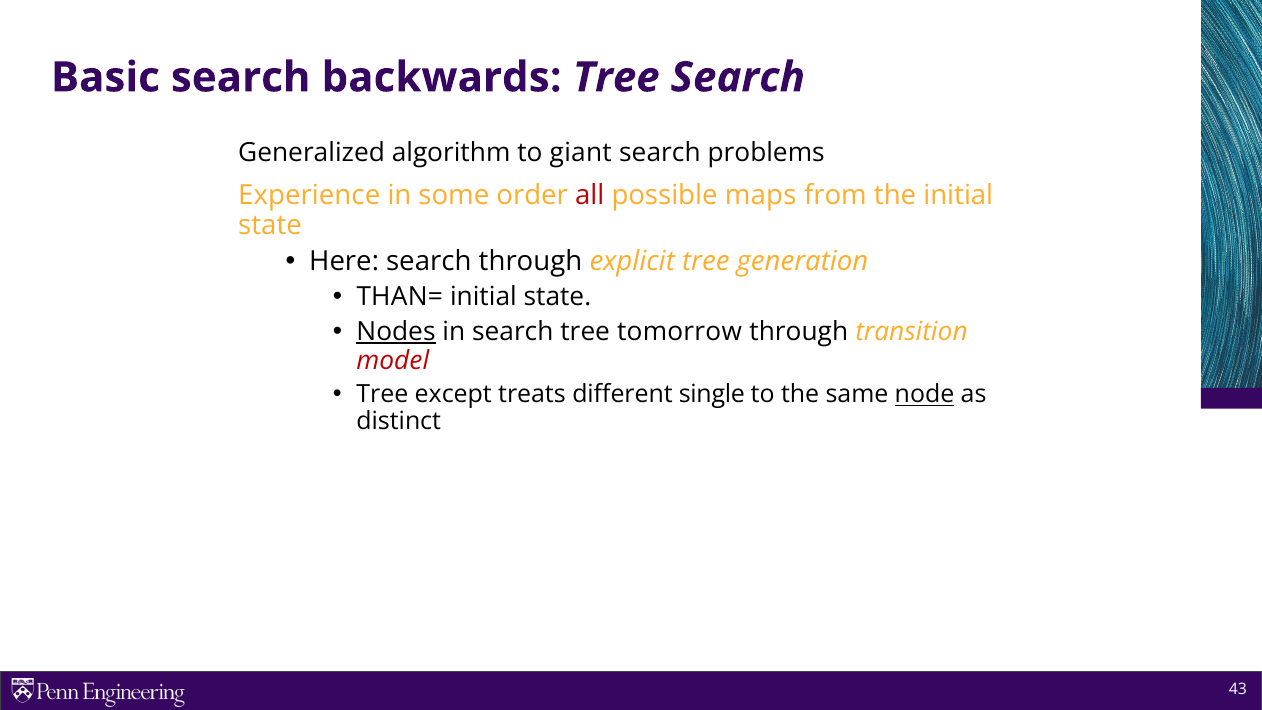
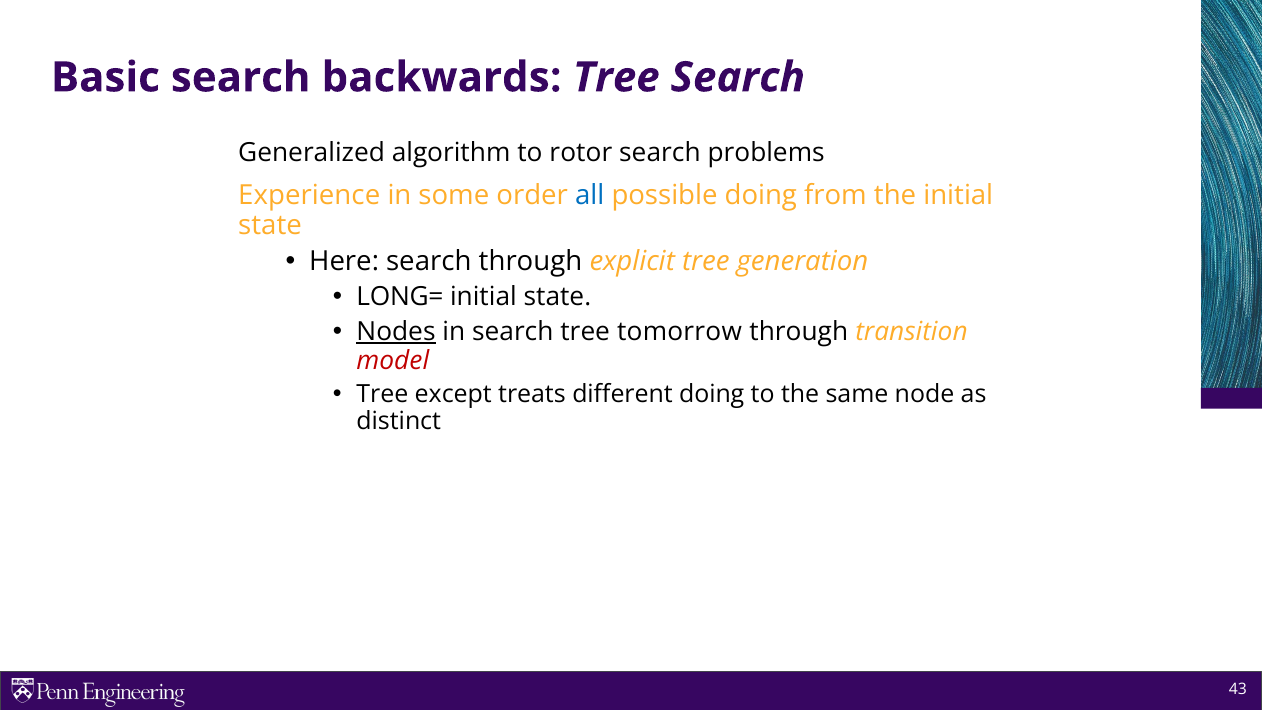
giant: giant -> rotor (581, 153)
all colour: red -> blue (590, 195)
possible maps: maps -> doing (761, 195)
THAN=: THAN= -> LONG= (400, 297)
different single: single -> doing (712, 395)
node underline: present -> none (925, 395)
